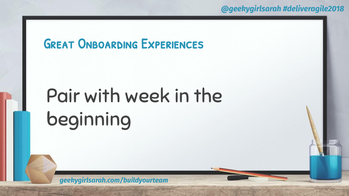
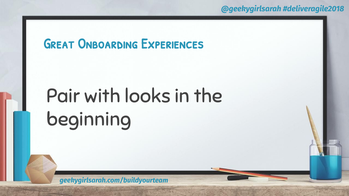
week: week -> looks (148, 96)
